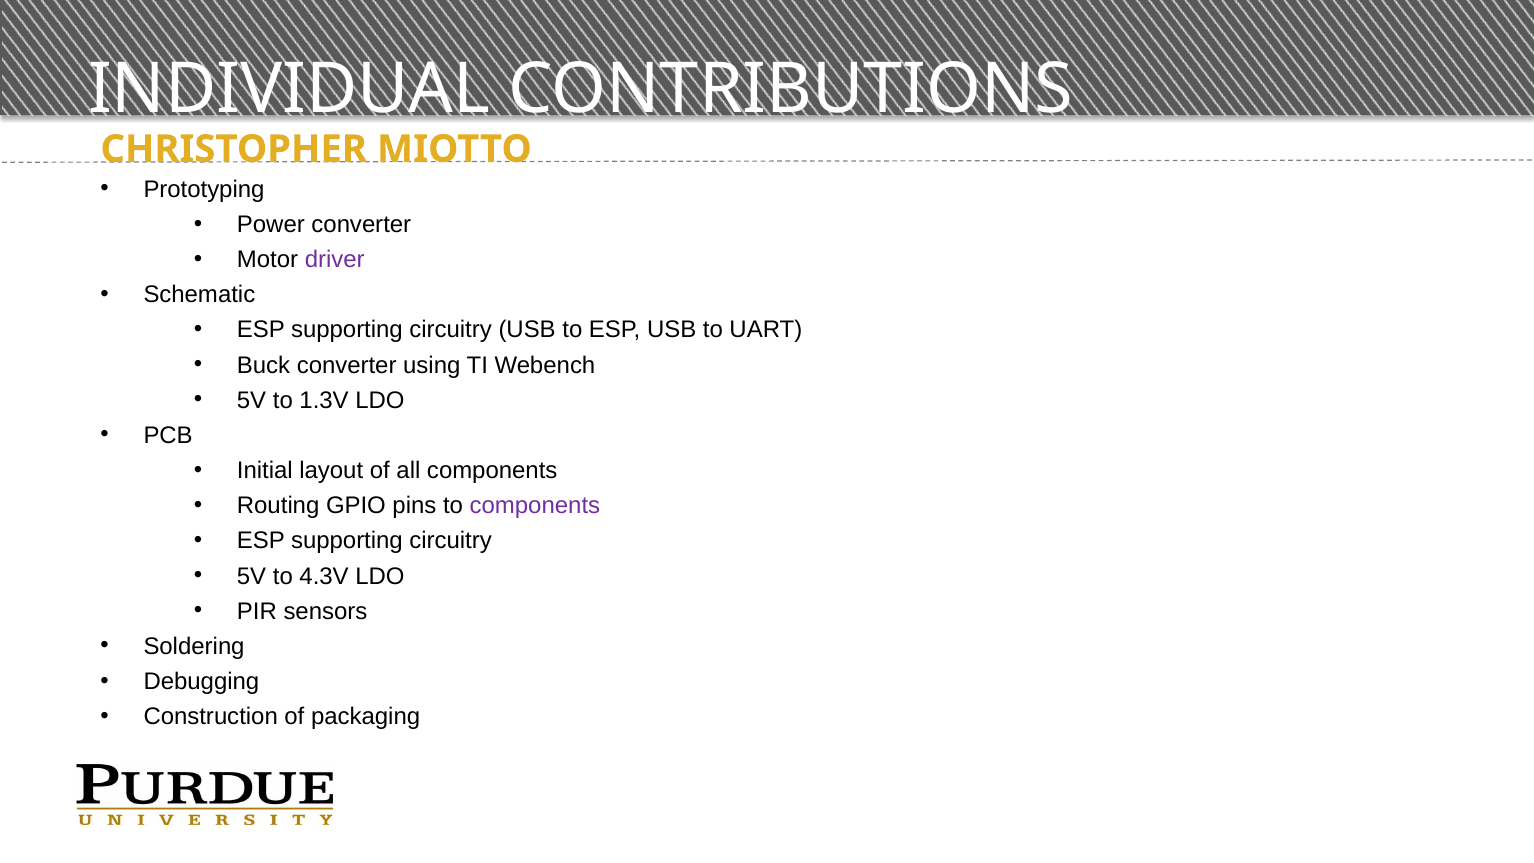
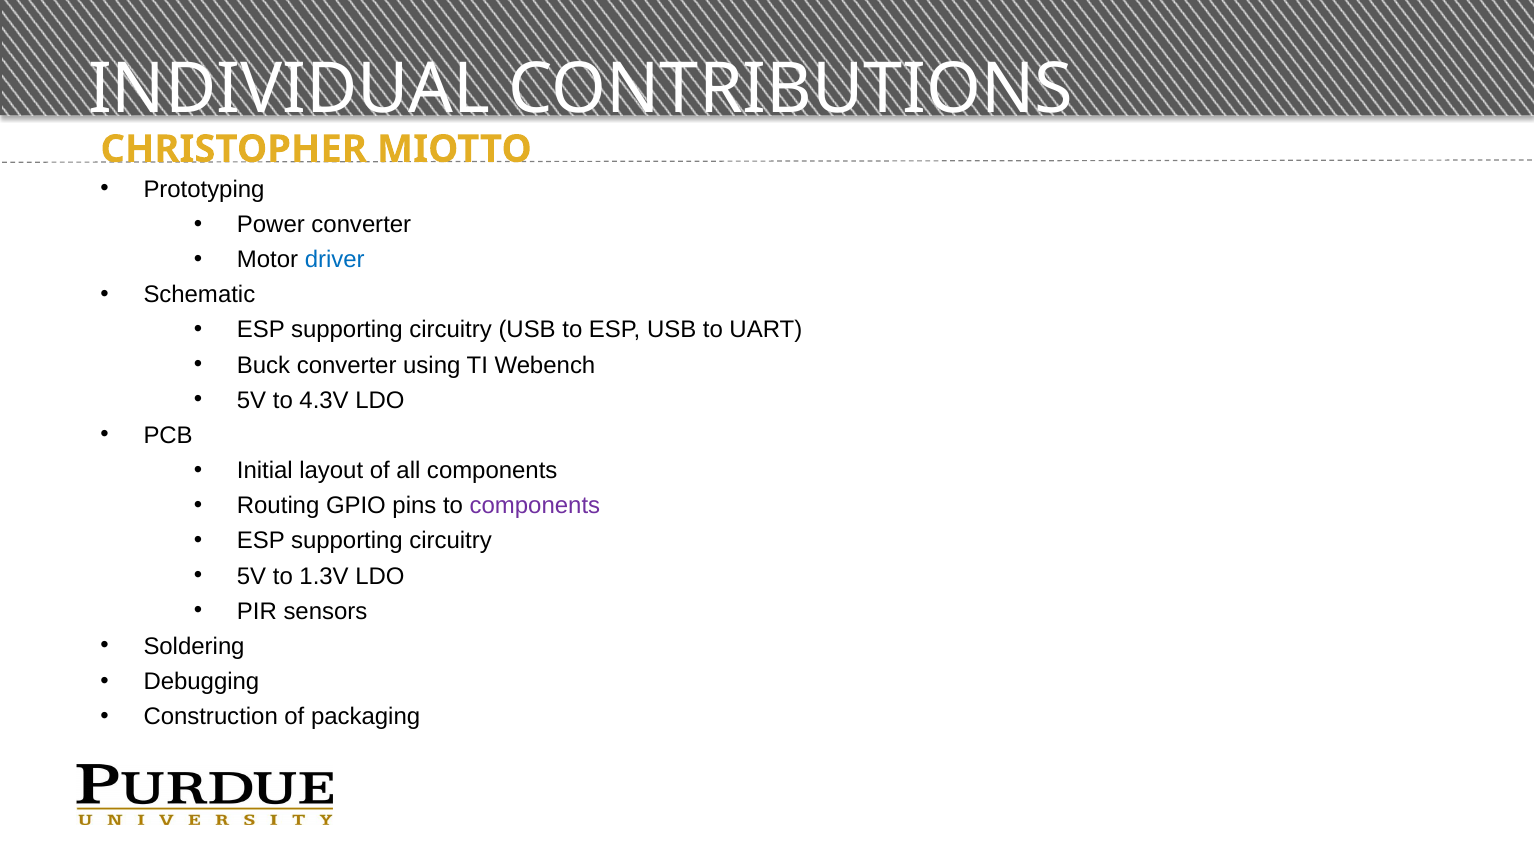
driver colour: purple -> blue (335, 260)
1.3V: 1.3V -> 4.3V (324, 400)
4.3V: 4.3V -> 1.3V (324, 576)
